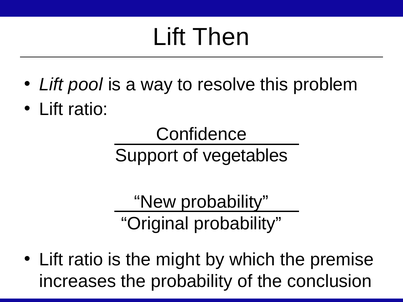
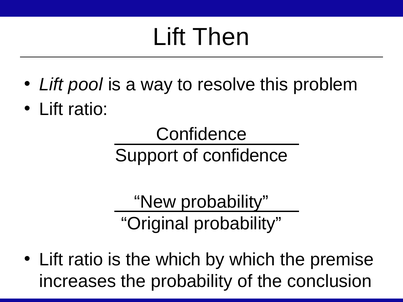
of vegetables: vegetables -> confidence (245, 156)
the might: might -> which (178, 260)
